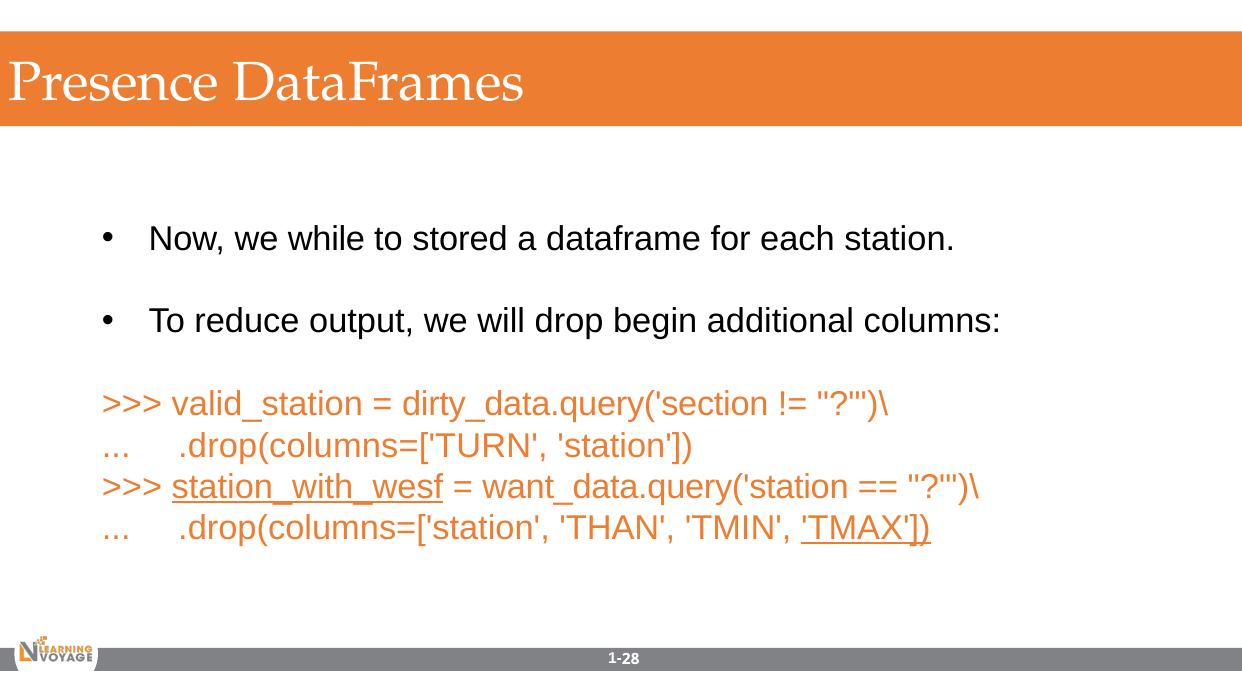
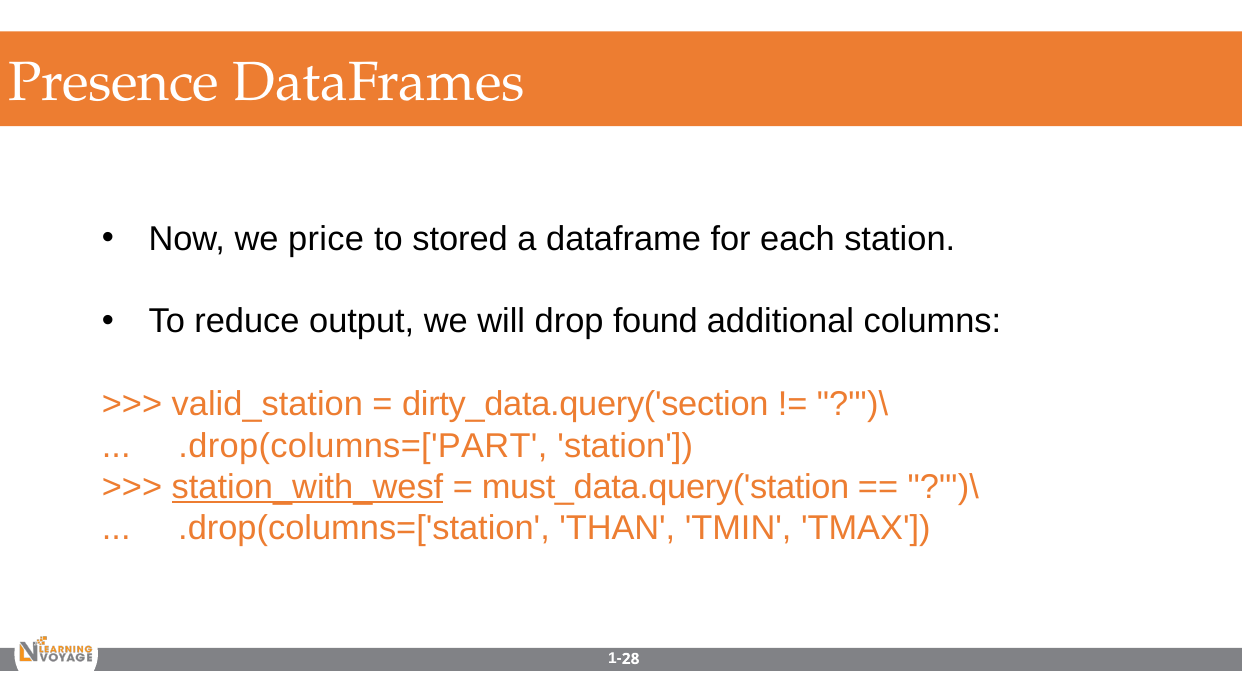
while: while -> price (326, 239)
begin: begin -> found (655, 321)
.drop(columns=['TURN: .drop(columns=['TURN -> .drop(columns=['PART (363, 445)
want_data.query('station: want_data.query('station -> must_data.query('station (666, 487)
TMAX underline: present -> none (866, 528)
